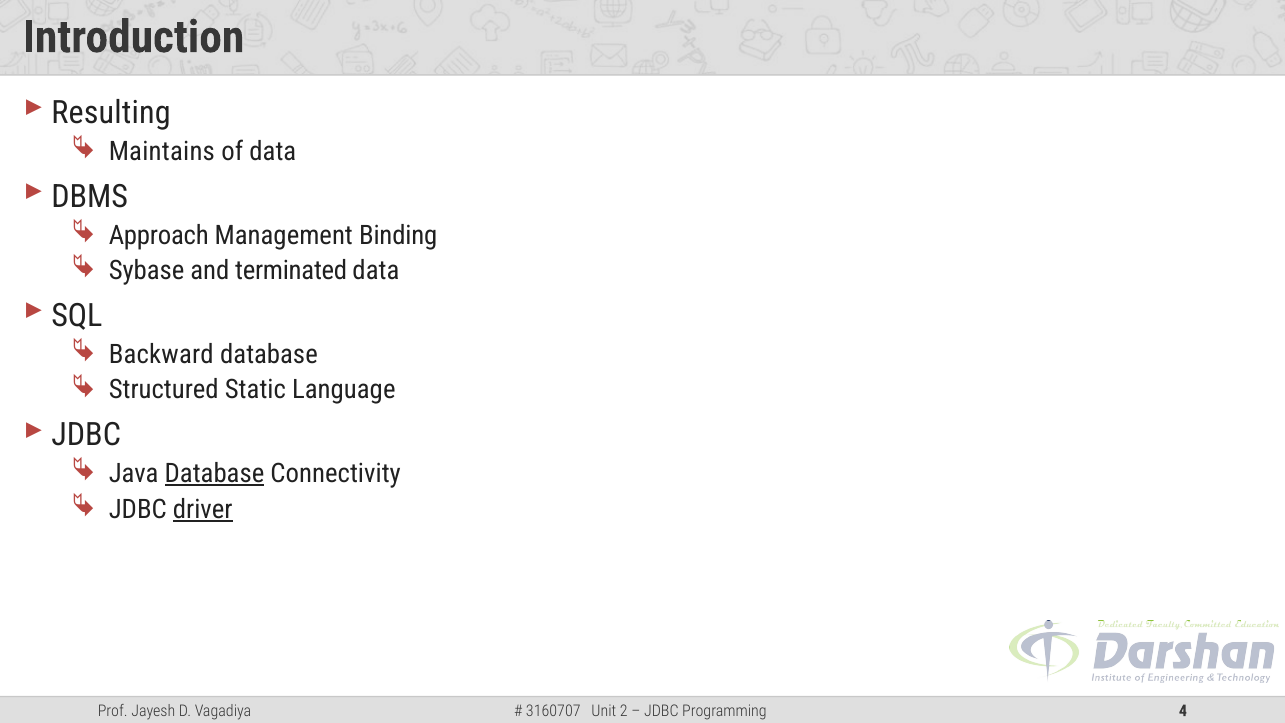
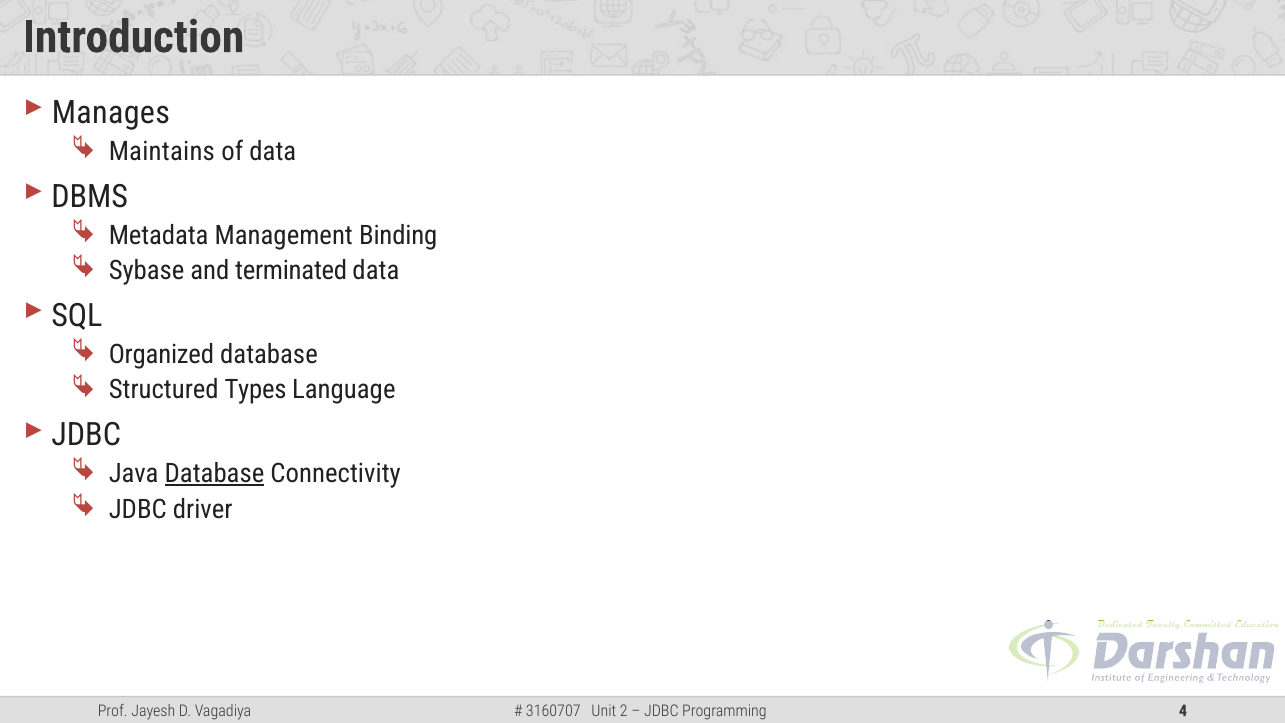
Resulting: Resulting -> Manages (111, 113)
Approach: Approach -> Metadata (159, 235)
Backward: Backward -> Organized (161, 354)
Static: Static -> Types (256, 390)
driver underline: present -> none (203, 509)
